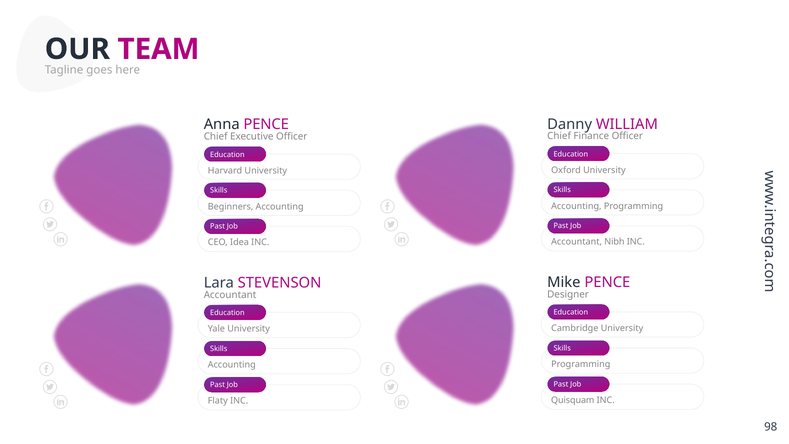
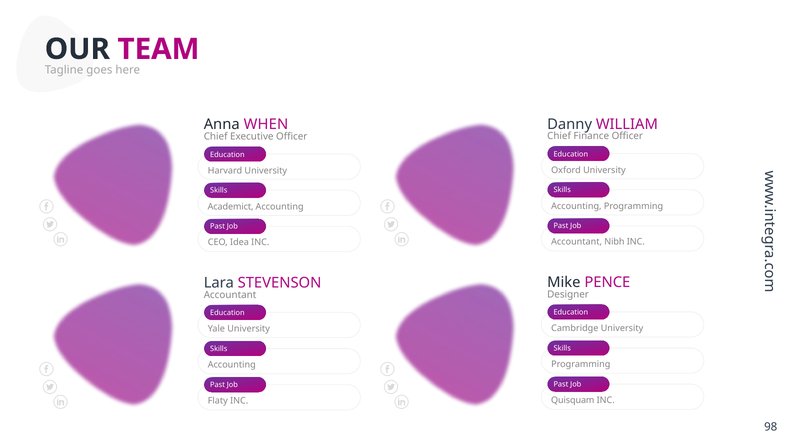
Anna PENCE: PENCE -> WHEN (266, 125)
Beginners: Beginners -> Academict (231, 206)
